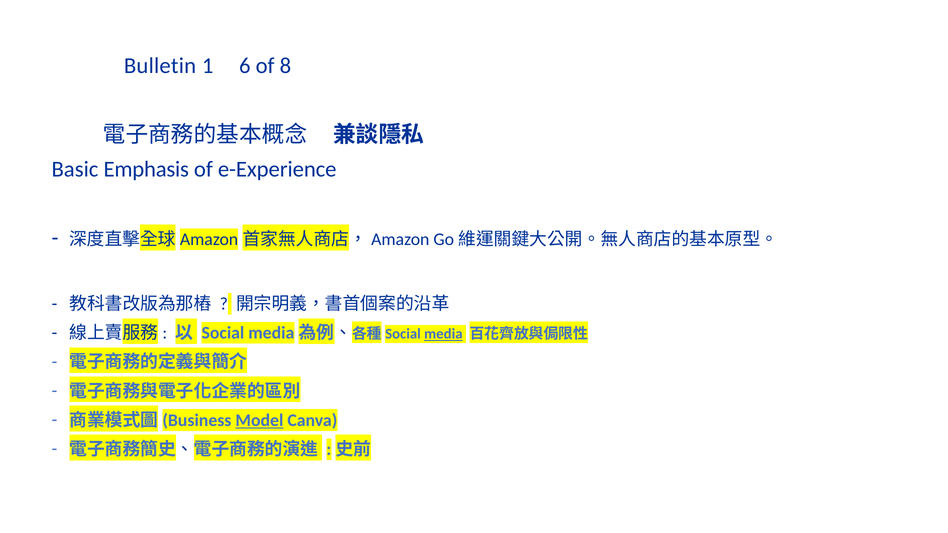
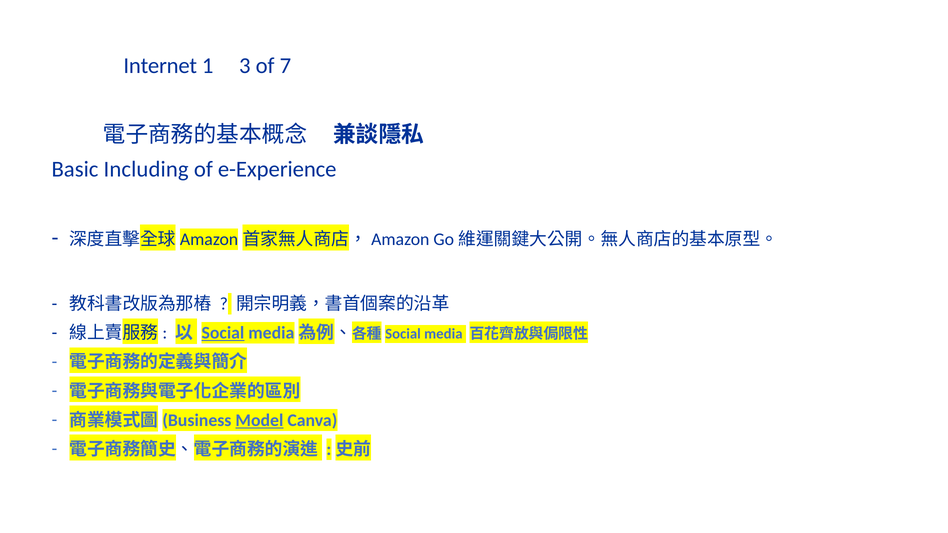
Bulletin: Bulletin -> Internet (160, 66)
6: 6 -> 3 (245, 66)
8: 8 -> 7 (285, 66)
Emphasis: Emphasis -> Including (146, 169)
Social underline: none -> present (223, 333)
media underline: present -> none (443, 334)
